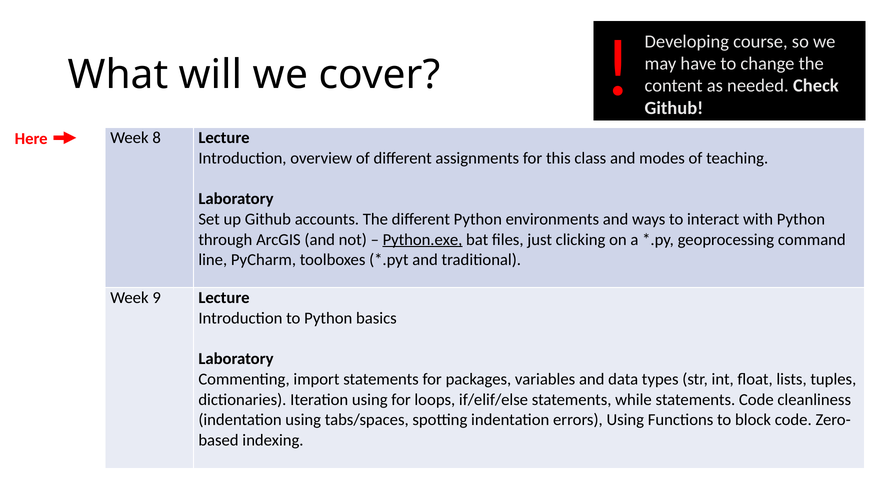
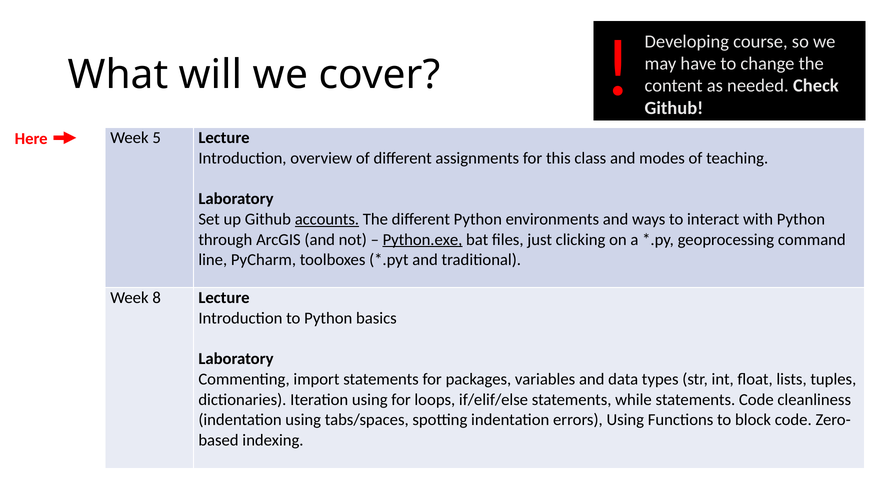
8: 8 -> 5 (157, 138)
accounts underline: none -> present (327, 219)
9: 9 -> 8 (157, 298)
